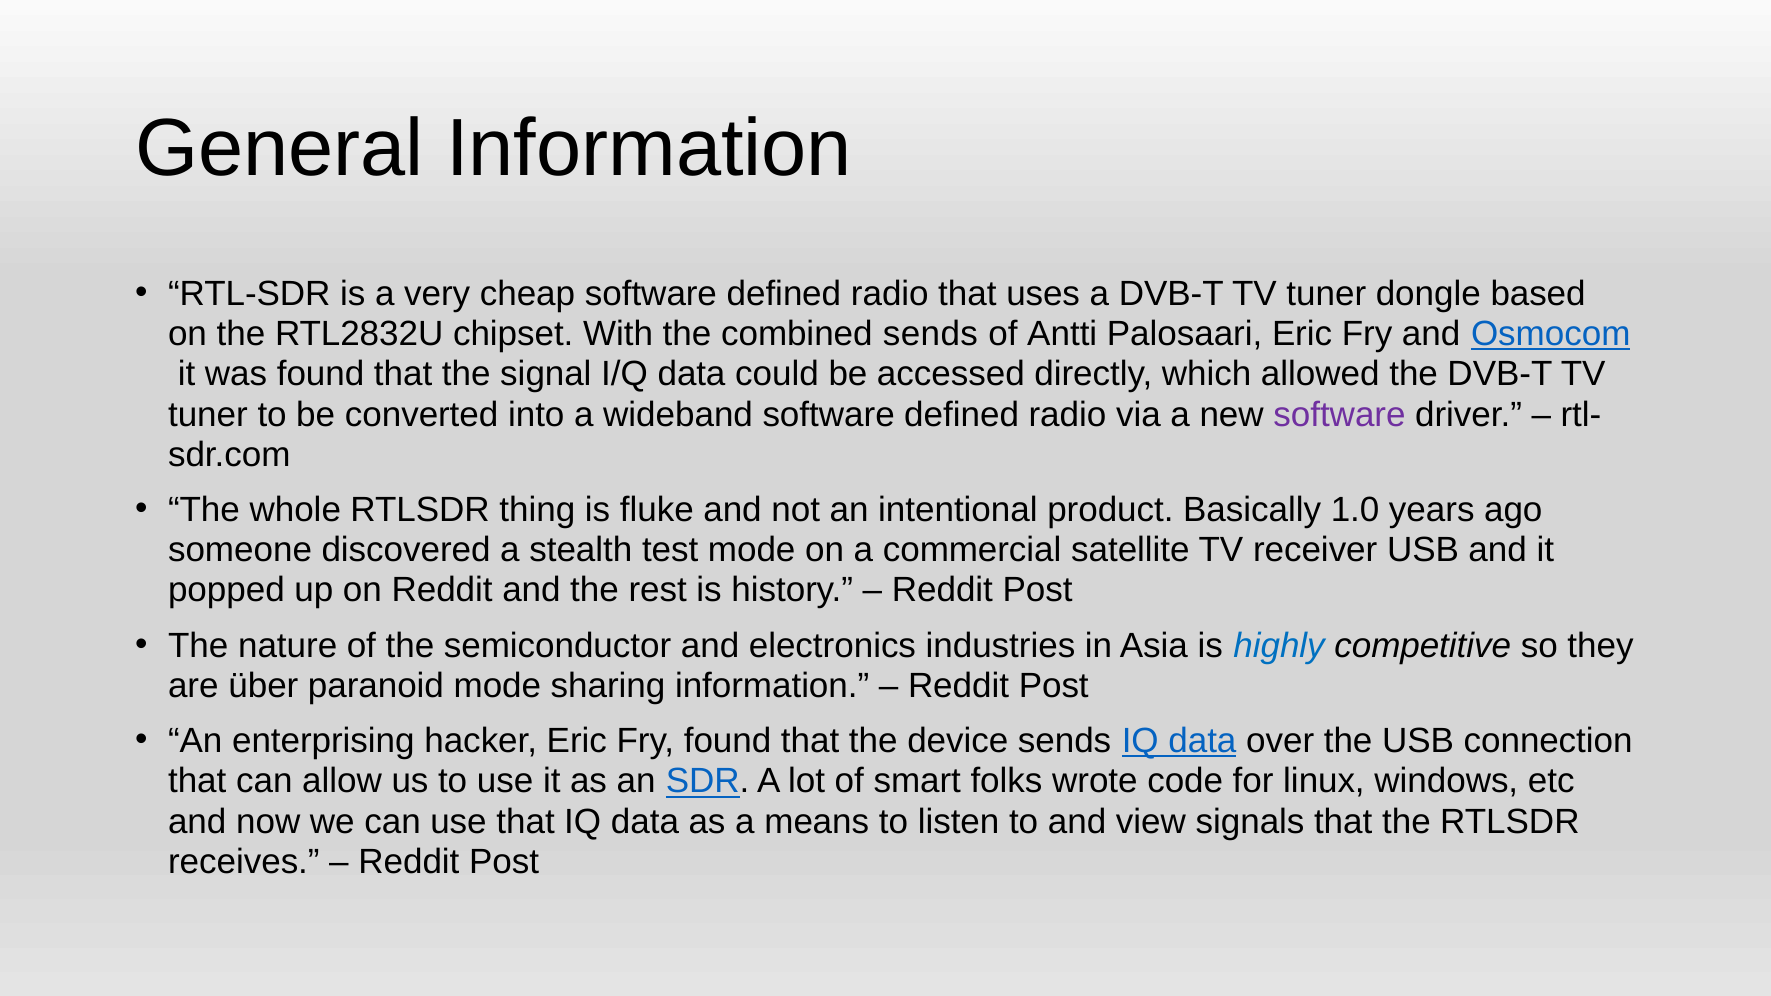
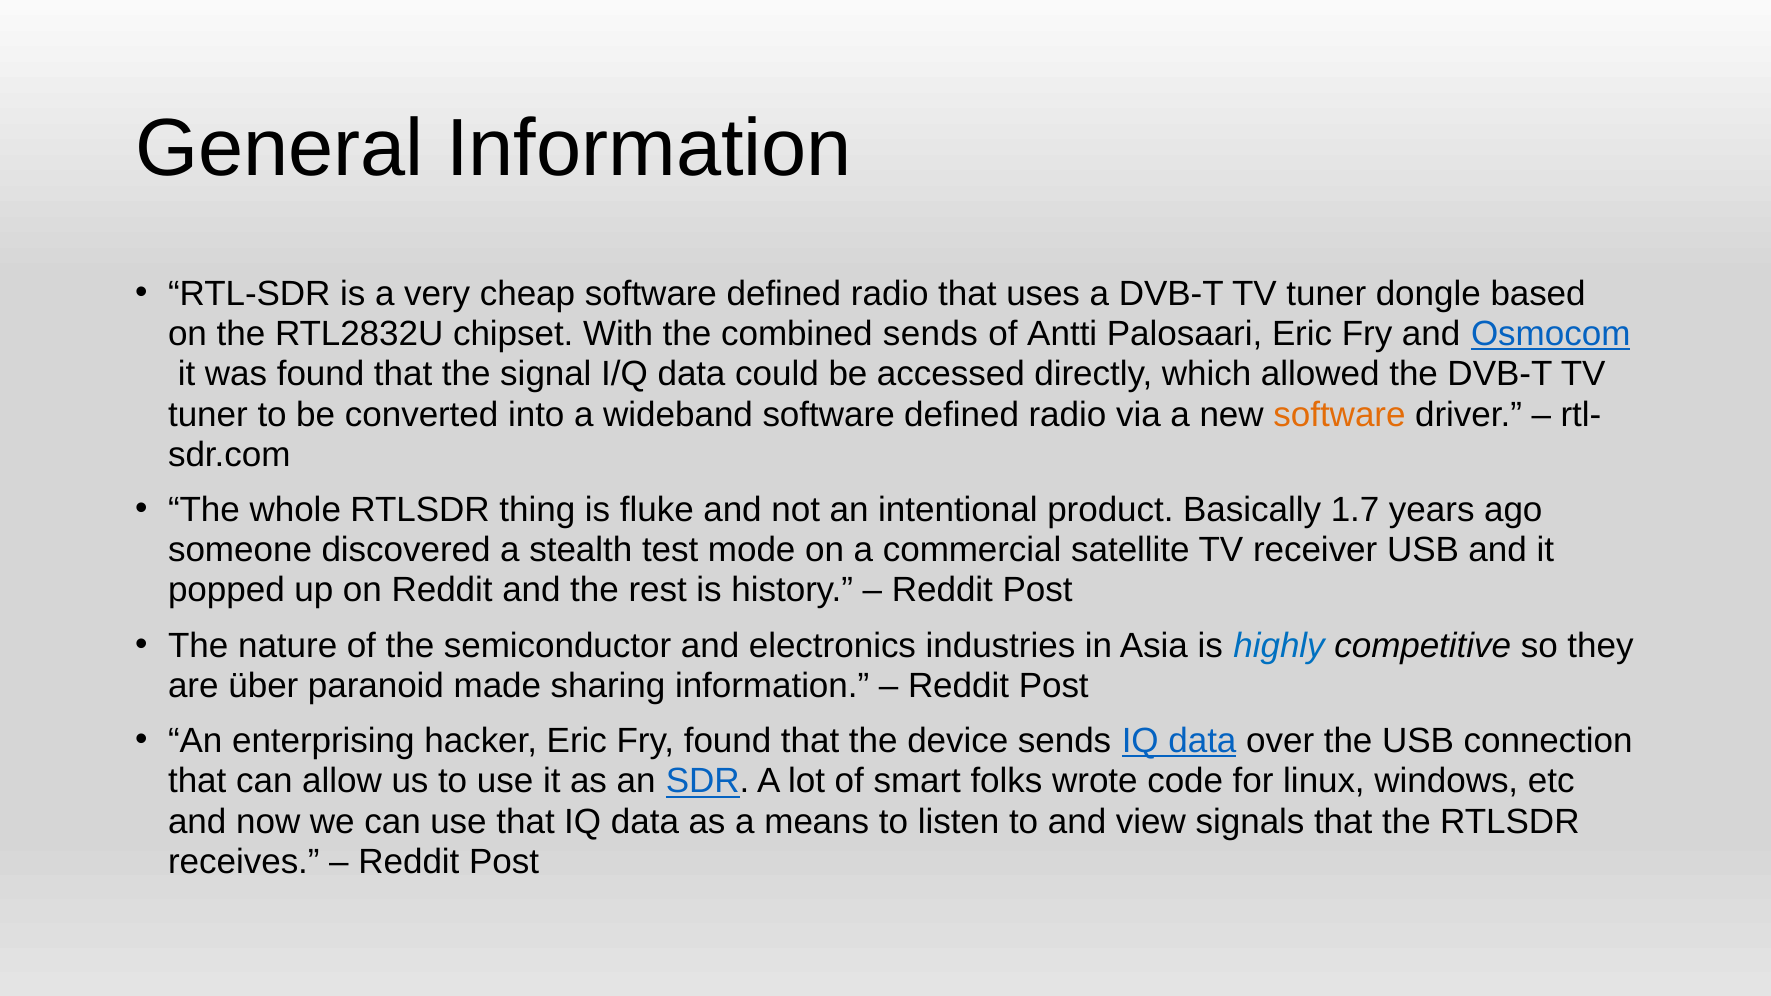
software colour: purple -> orange (1339, 415)
1.0: 1.0 -> 1.7 (1355, 510)
paranoid mode: mode -> made (497, 686)
